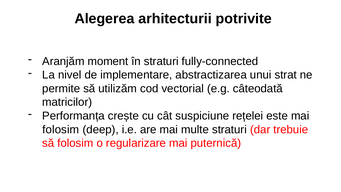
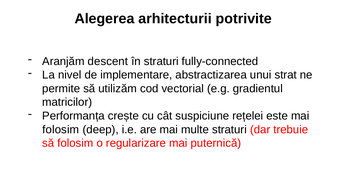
moment: moment -> descent (108, 61)
câteodată: câteodată -> gradientul (258, 88)
